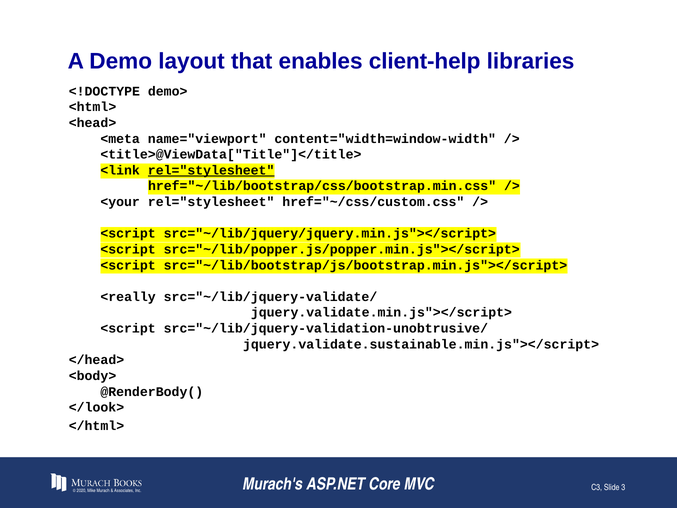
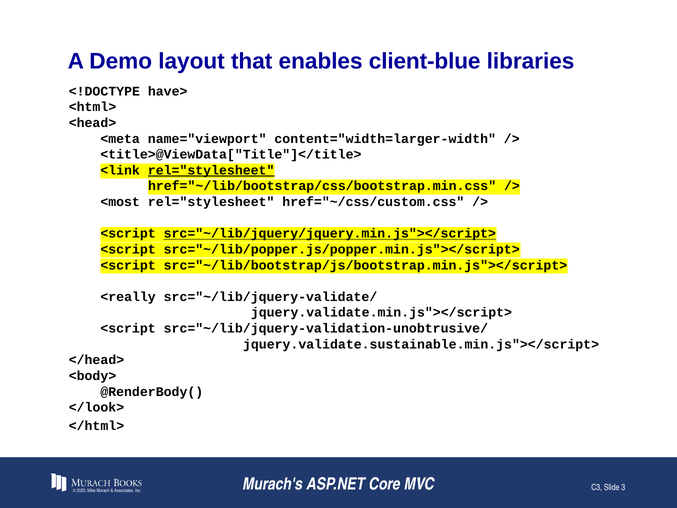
client-help: client-help -> client-blue (425, 62)
demo>: demo> -> have> (168, 91)
content="width=window-width: content="width=window-width -> content="width=larger-width (385, 139)
<your: <your -> <most (120, 202)
src="~/lib/jquery/jquery.min.js"></script> underline: none -> present (330, 233)
